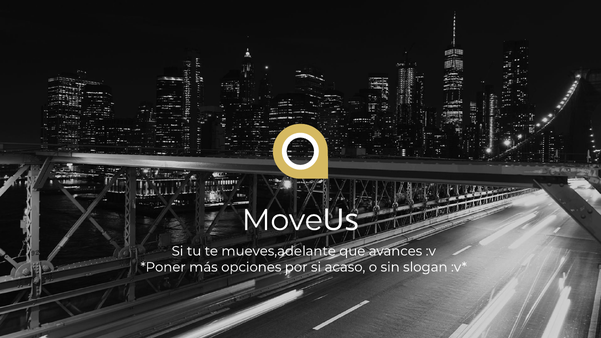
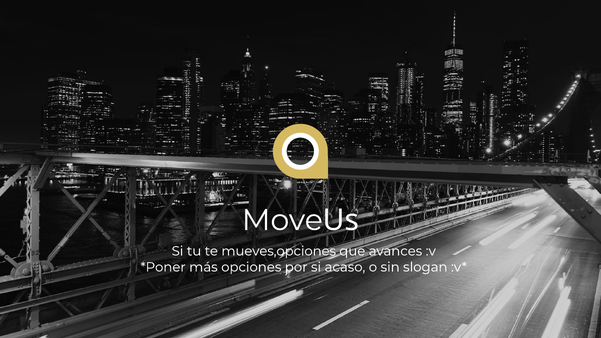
mueves,adelante: mueves,adelante -> mueves,opciones (279, 251)
